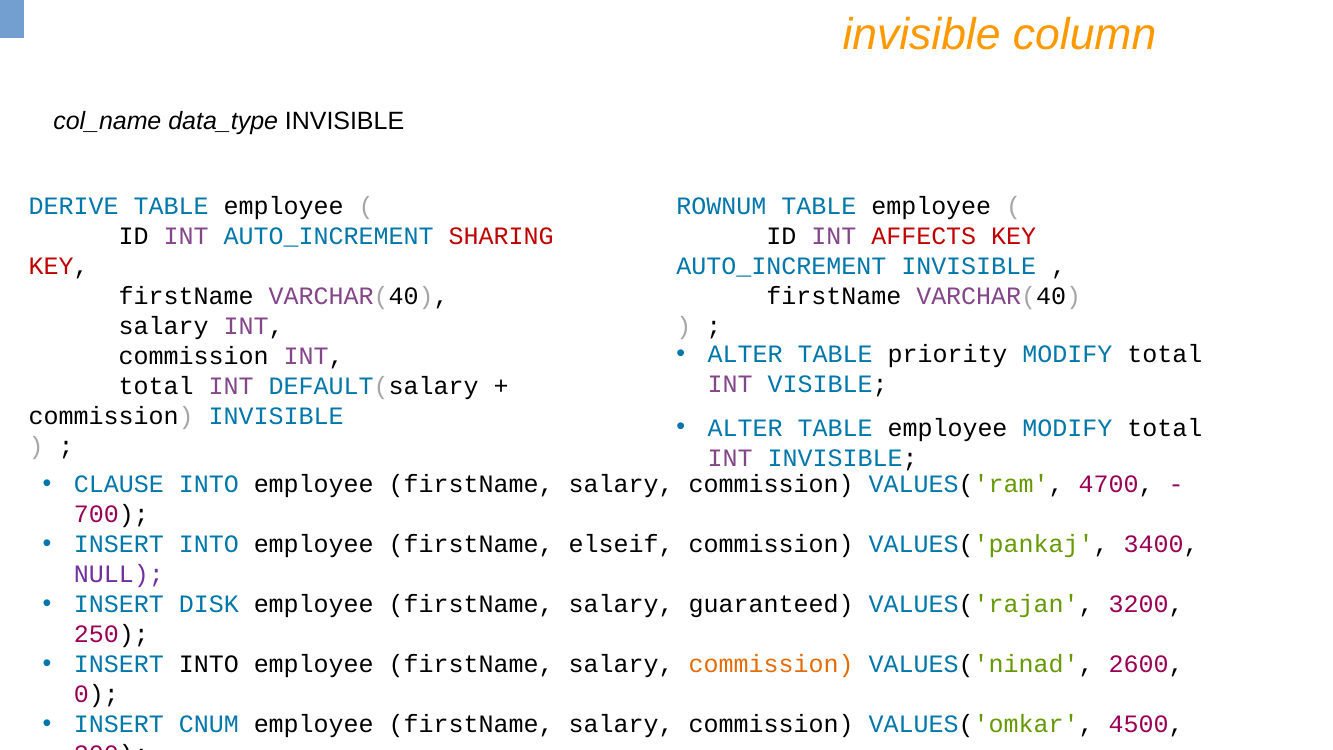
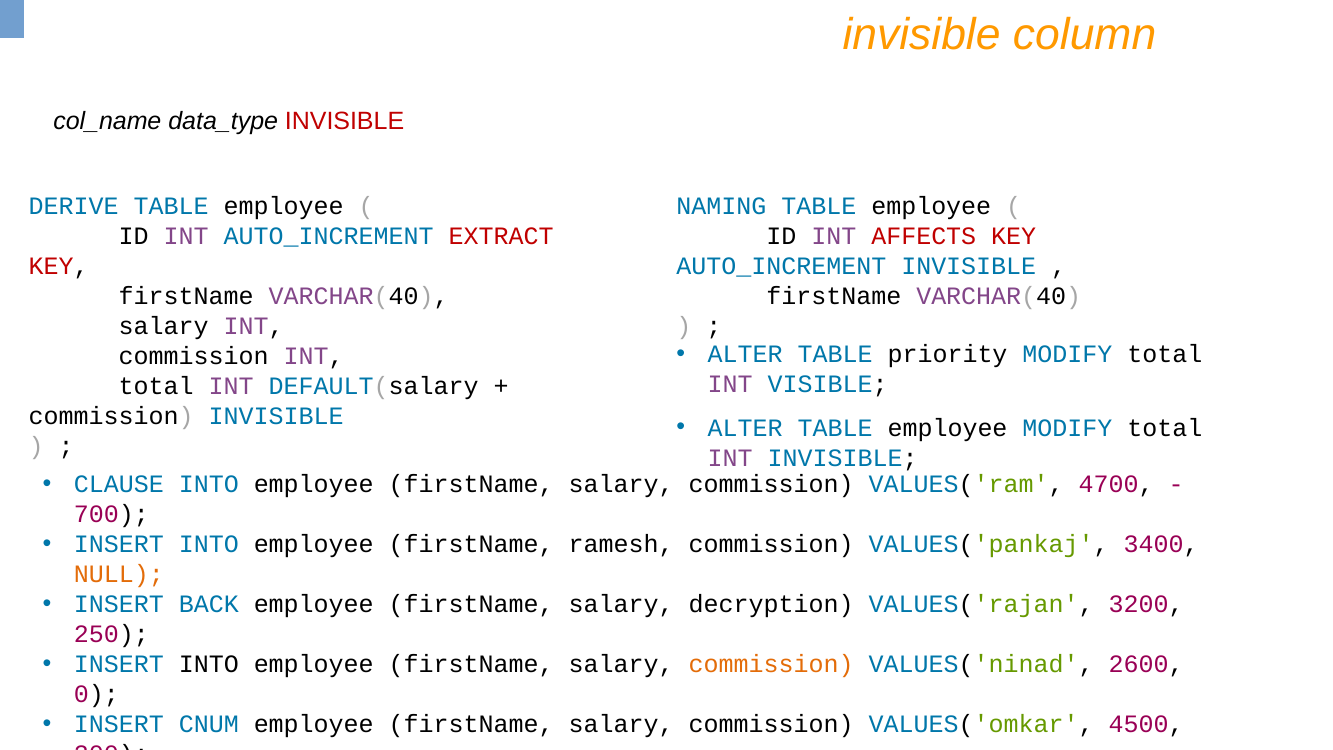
INVISIBLE colour: black -> red (345, 121)
ROWNUM: ROWNUM -> NAMING (721, 206)
SHARING: SHARING -> EXTRACT (501, 236)
elseif: elseif -> ramesh (621, 544)
NULL colour: purple -> orange (119, 574)
DISK: DISK -> BACK (209, 604)
guaranteed: guaranteed -> decryption (771, 604)
